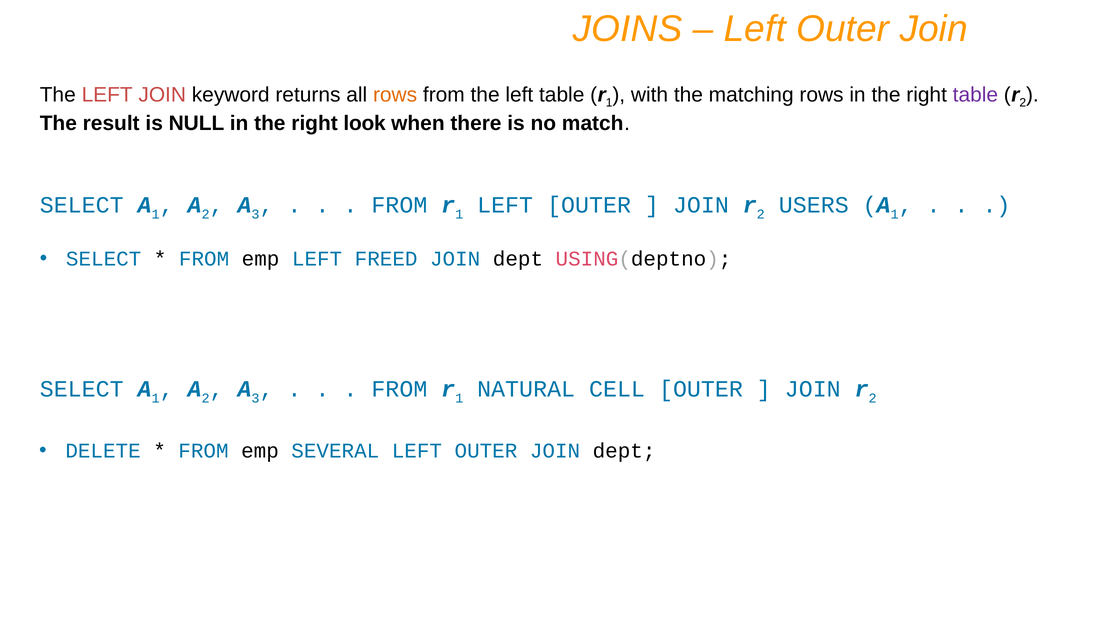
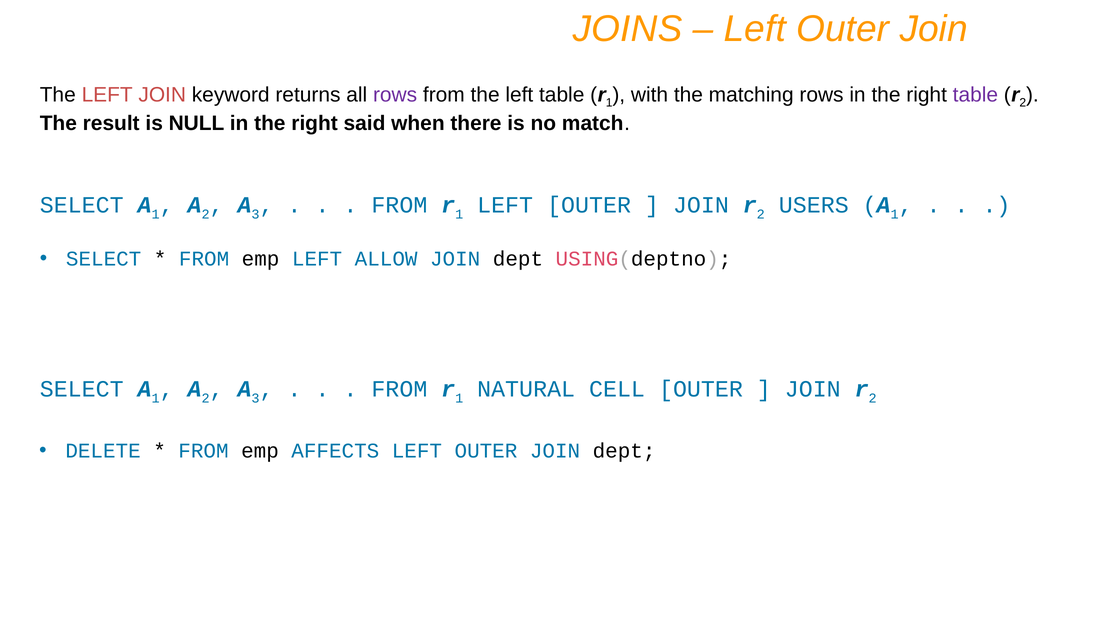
rows colour: orange -> purple (395, 95)
look: look -> said (364, 123)
FREED: FREED -> ALLOW (386, 259)
SEVERAL: SEVERAL -> AFFECTS (335, 451)
